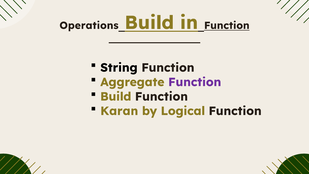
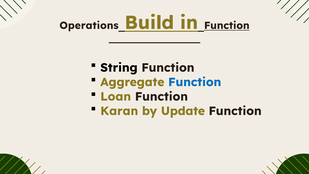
Function colour: purple -> blue (195, 82)
Build: Build -> Loan (116, 96)
Logical: Logical -> Update (183, 111)
